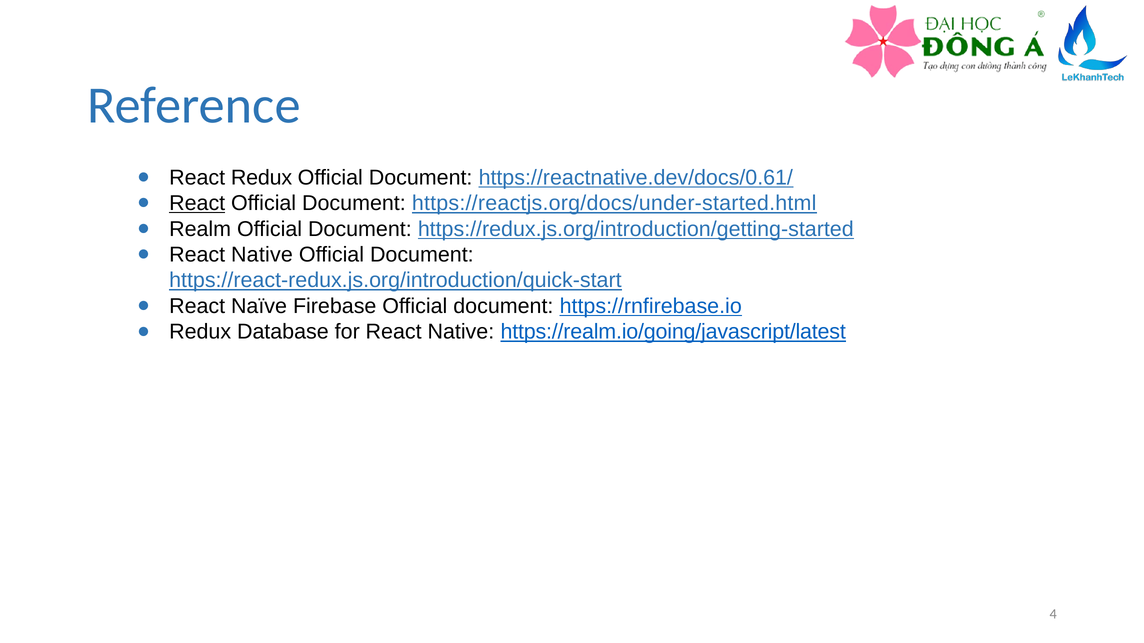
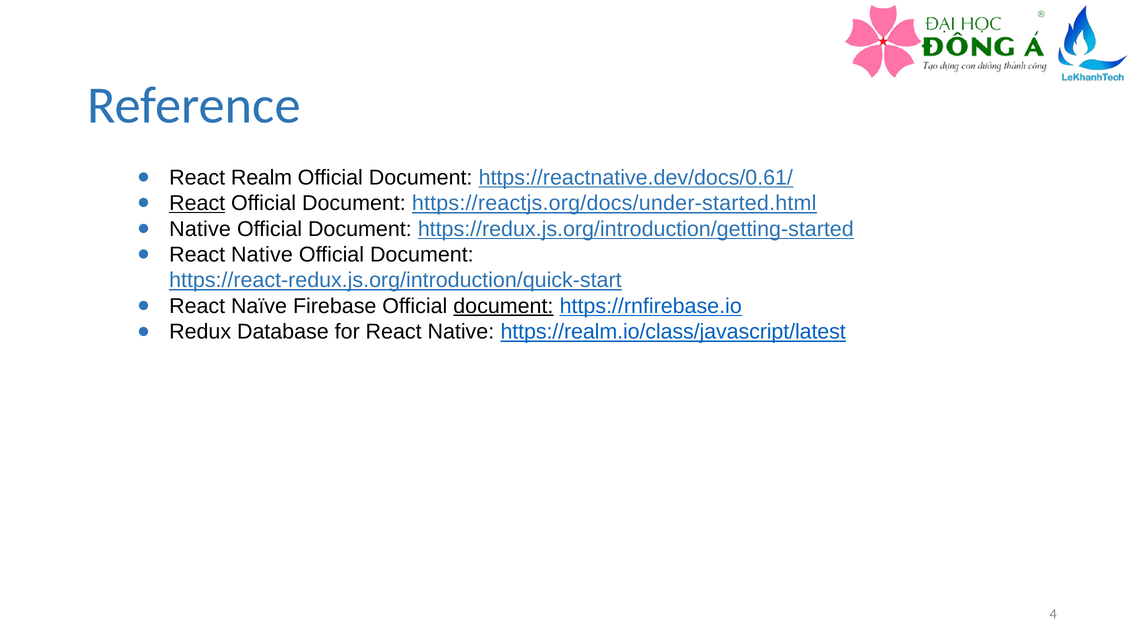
React Redux: Redux -> Realm (262, 178)
Realm: Realm -> Native (200, 229)
document underline: none -> present (503, 306)
https://realm.io/going/javascript/latest: https://realm.io/going/javascript/latest -> https://realm.io/class/javascript/latest (673, 332)
